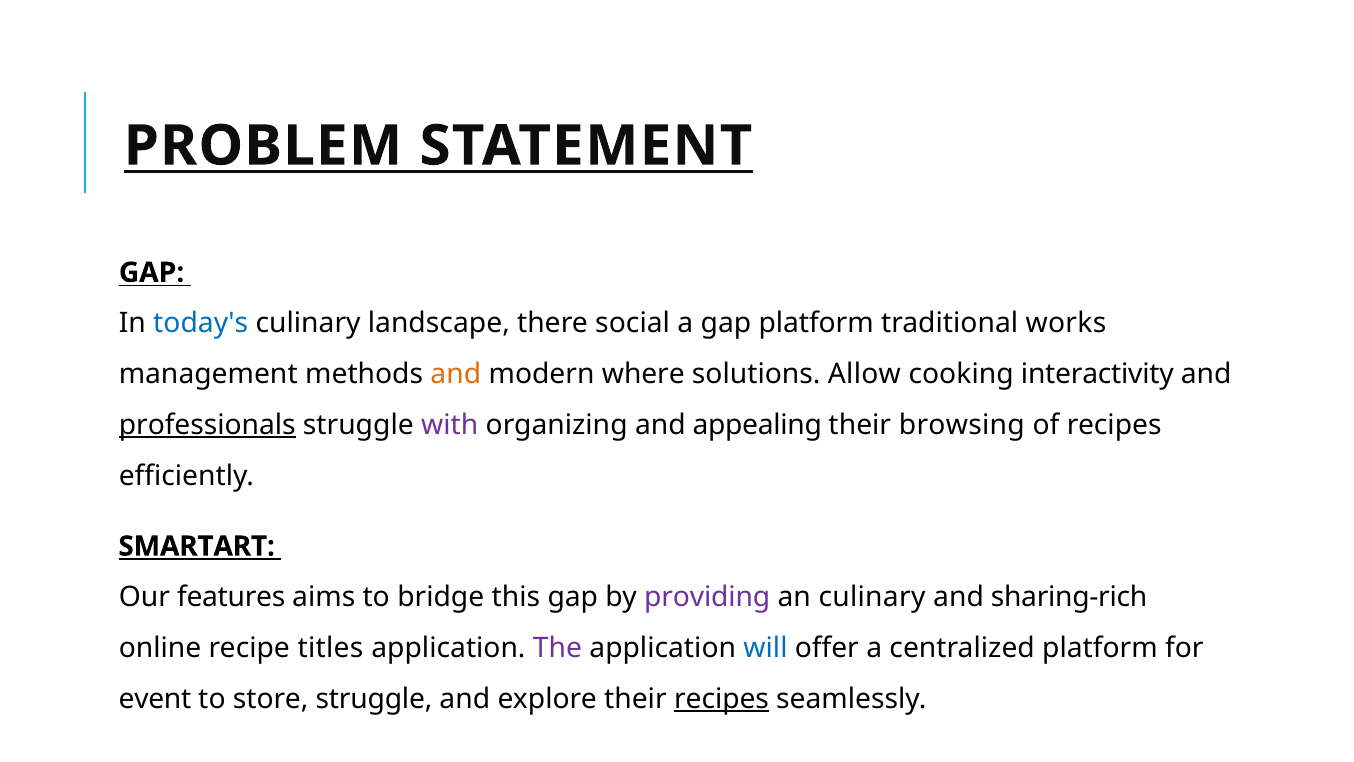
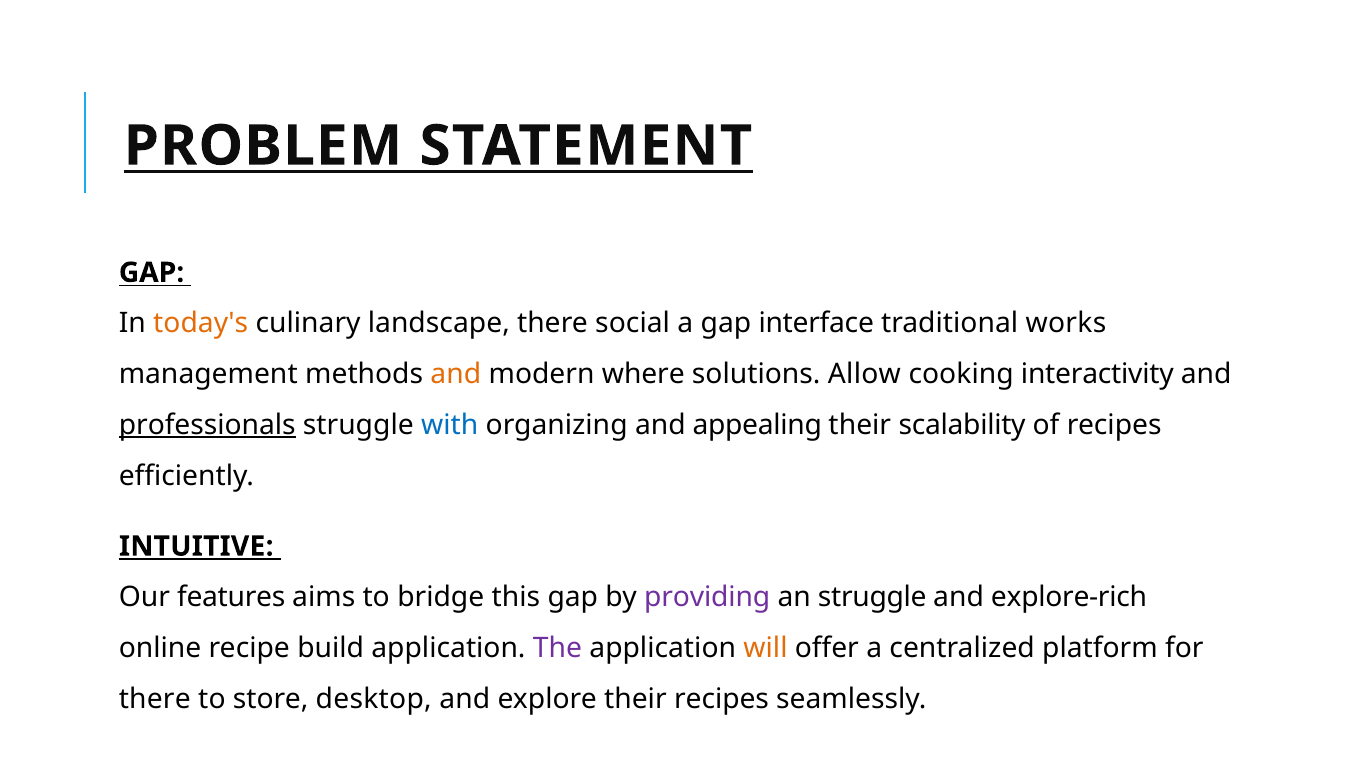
today's colour: blue -> orange (201, 323)
gap platform: platform -> interface (816, 323)
with colour: purple -> blue (450, 425)
browsing: browsing -> scalability (962, 425)
SMARTART: SMARTART -> INTUITIVE (196, 546)
an culinary: culinary -> struggle (872, 597)
sharing-rich: sharing-rich -> explore-rich (1069, 597)
titles: titles -> build (331, 648)
will colour: blue -> orange (765, 648)
event: event -> there (155, 699)
store struggle: struggle -> desktop (374, 699)
recipes underline: present -> none (722, 699)
